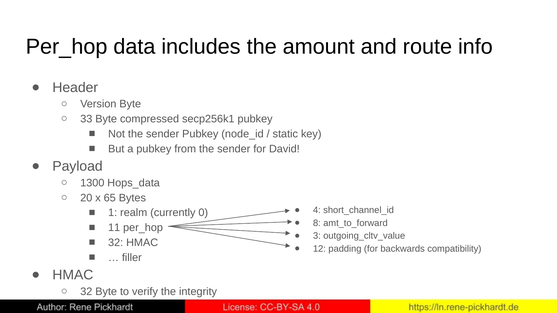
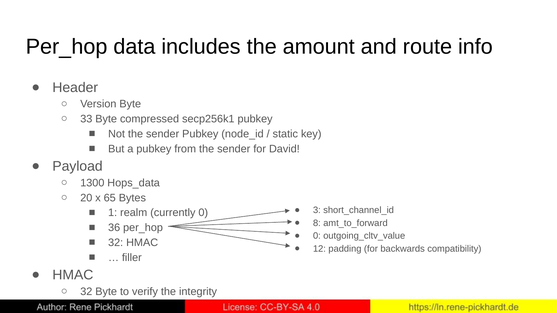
4: 4 -> 3 (317, 210)
11: 11 -> 36 (114, 228)
3: 3 -> 0 (317, 236)
